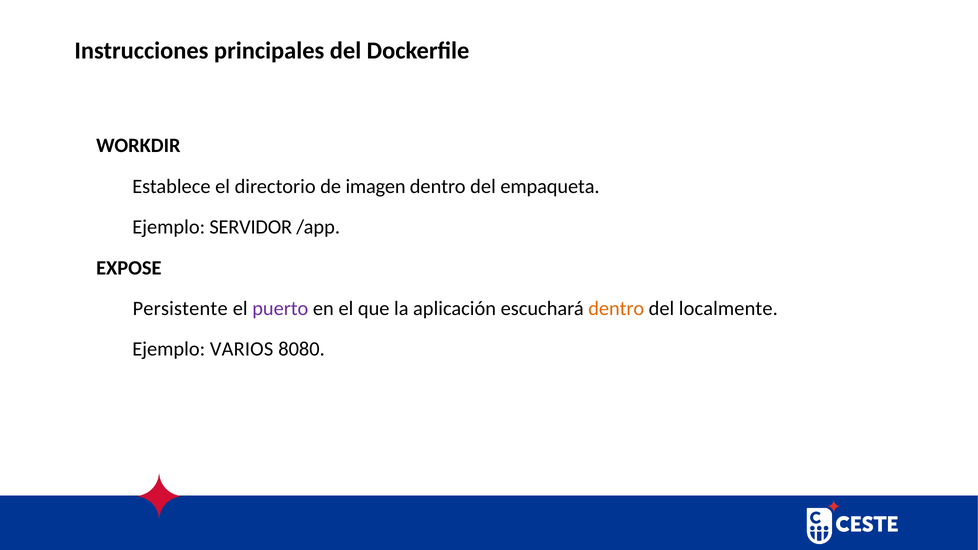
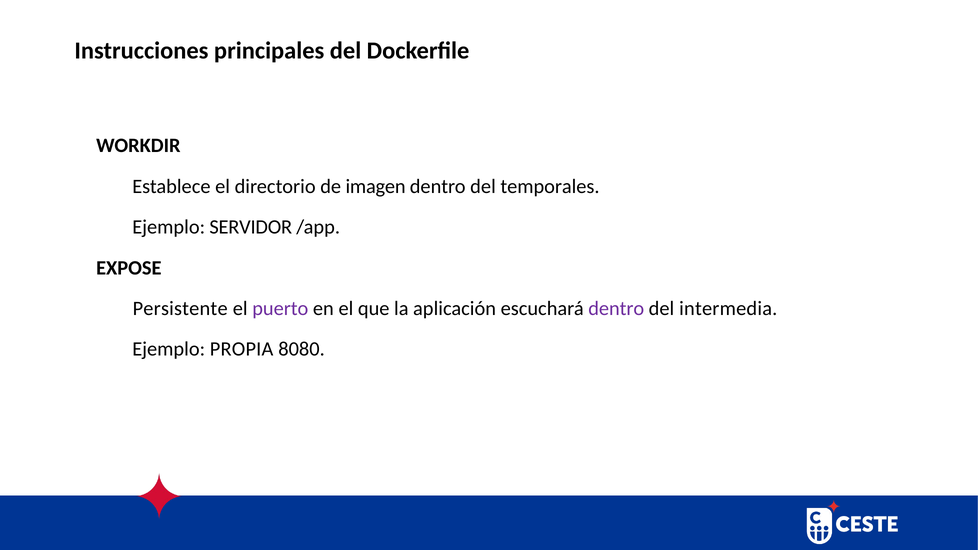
empaqueta: empaqueta -> temporales (550, 186)
dentro colour: orange -> purple (616, 309)
localmente: localmente -> intermedia (728, 309)
VARIOS: VARIOS -> PROPIA (242, 349)
